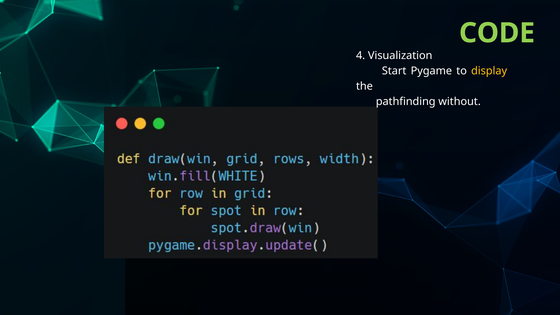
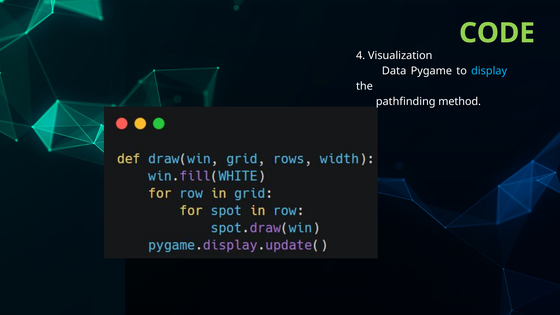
Start: Start -> Data (394, 71)
display colour: yellow -> light blue (489, 71)
without: without -> method (460, 102)
